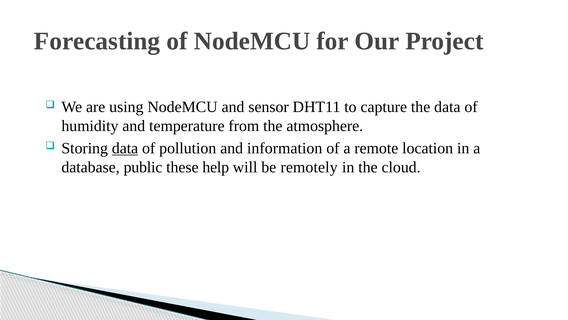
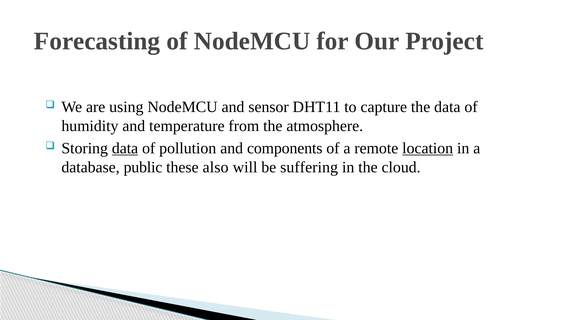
information: information -> components (285, 148)
location underline: none -> present (428, 148)
help: help -> also (216, 167)
remotely: remotely -> suffering (309, 167)
